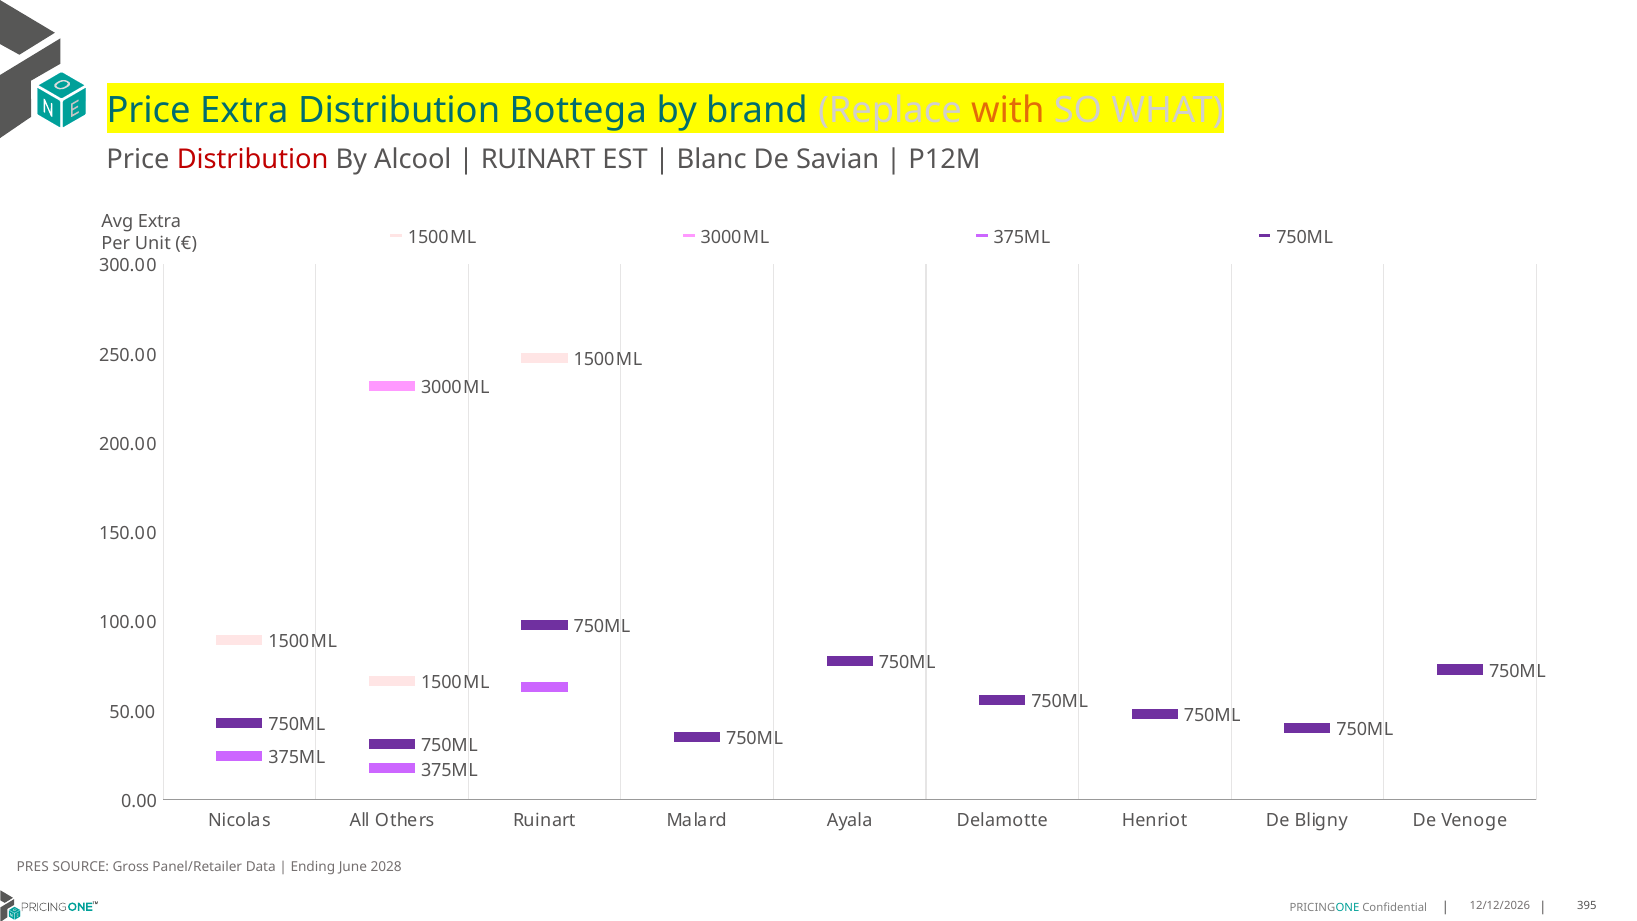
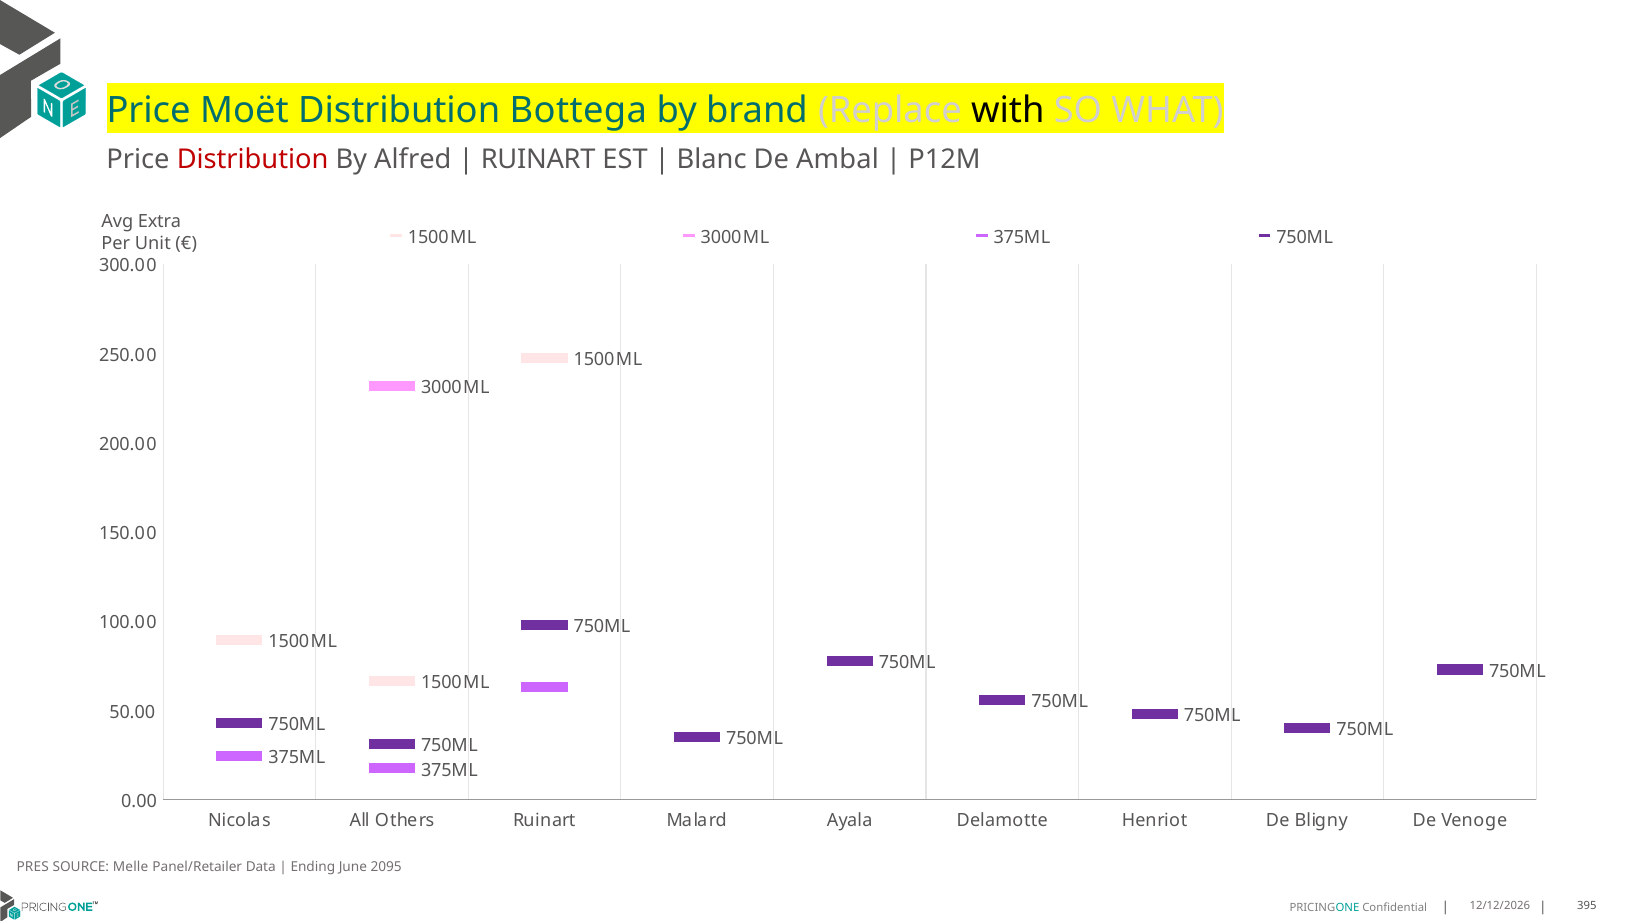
Price Extra: Extra -> Moët (244, 110)
with colour: orange -> black (1008, 110)
Alcool: Alcool -> Alfred (413, 160)
Savian: Savian -> Ambal (837, 160)
Gross: Gross -> Melle (131, 867)
2028: 2028 -> 2095 (386, 867)
